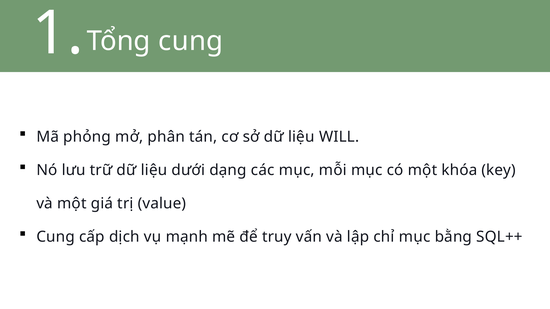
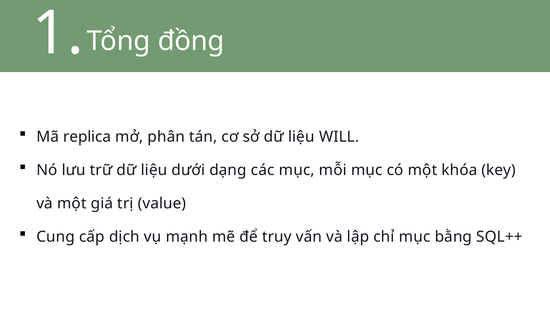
Tổng cung: cung -> đồng (191, 41)
phỏng: phỏng -> replica (87, 137)
